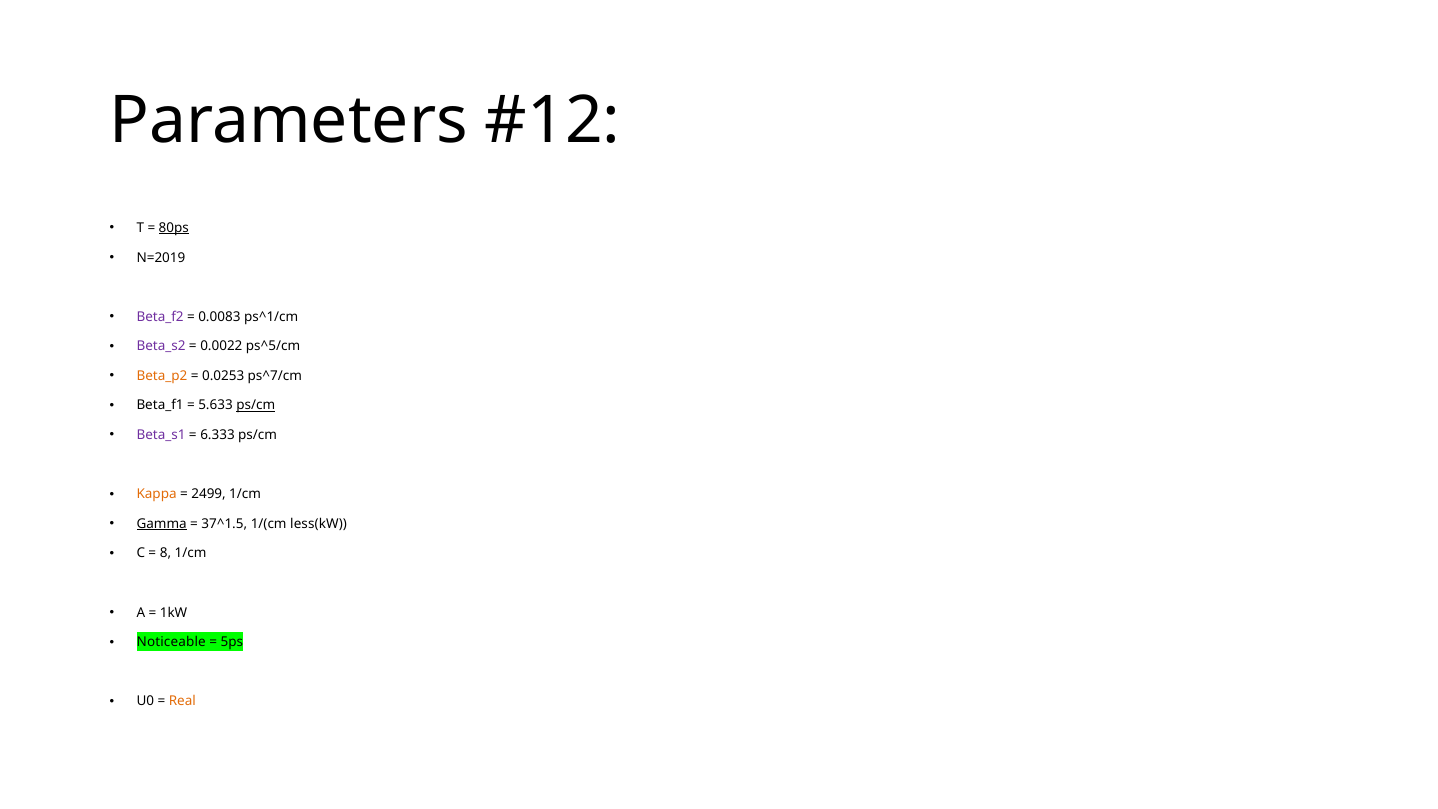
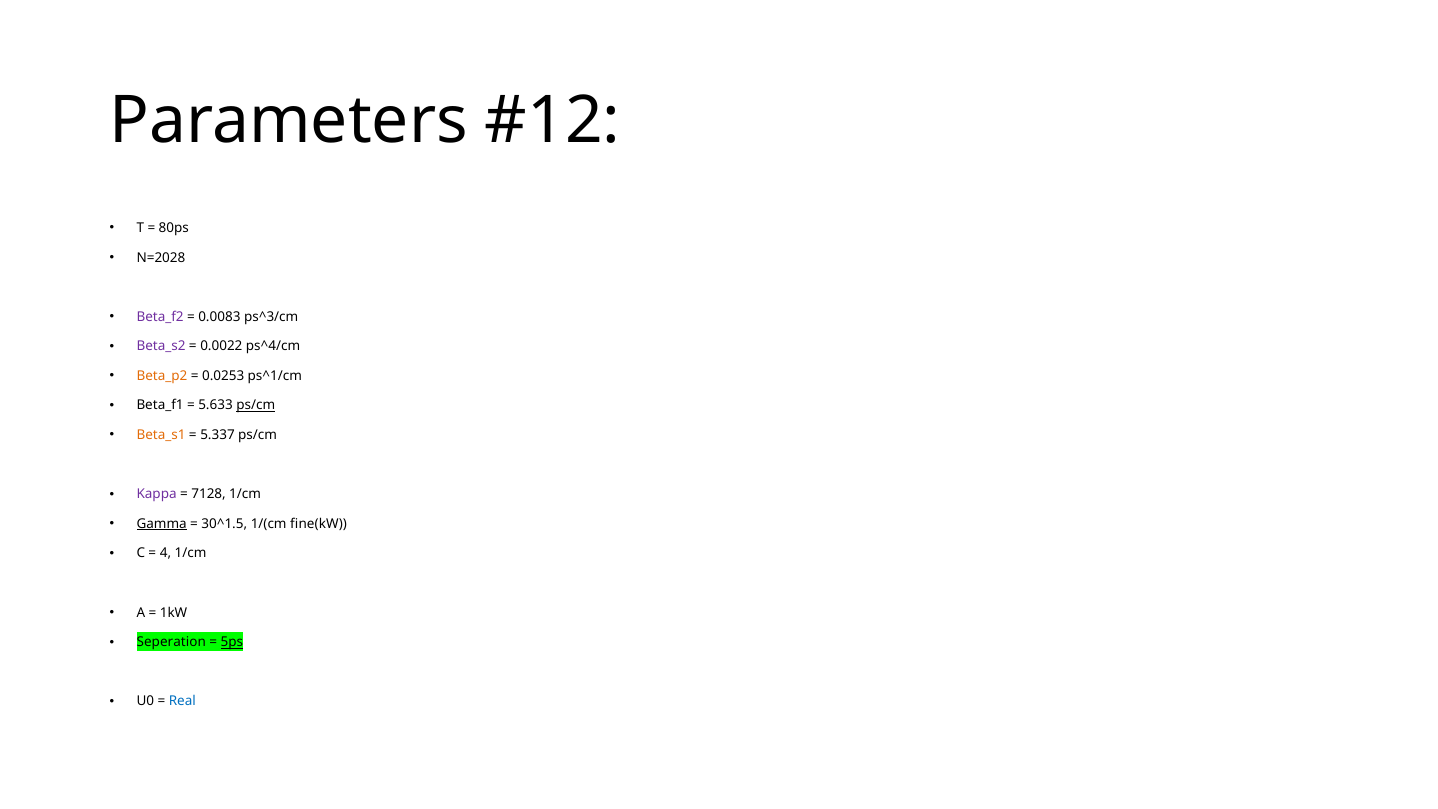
80ps underline: present -> none (174, 228)
N=2019: N=2019 -> N=2028 (161, 258)
ps^1/cm: ps^1/cm -> ps^3/cm (271, 317)
ps^5/cm: ps^5/cm -> ps^4/cm (273, 346)
ps^7/cm: ps^7/cm -> ps^1/cm (275, 376)
Beta_s1 colour: purple -> orange (161, 435)
6.333: 6.333 -> 5.337 (217, 435)
Kappa colour: orange -> purple (157, 494)
2499: 2499 -> 7128 (209, 494)
37^1.5: 37^1.5 -> 30^1.5 (224, 524)
less(kW: less(kW -> fine(kW (319, 524)
8: 8 -> 4 (165, 553)
Noticeable: Noticeable -> Seperation (171, 642)
5ps underline: none -> present (232, 642)
Real colour: orange -> blue (182, 701)
